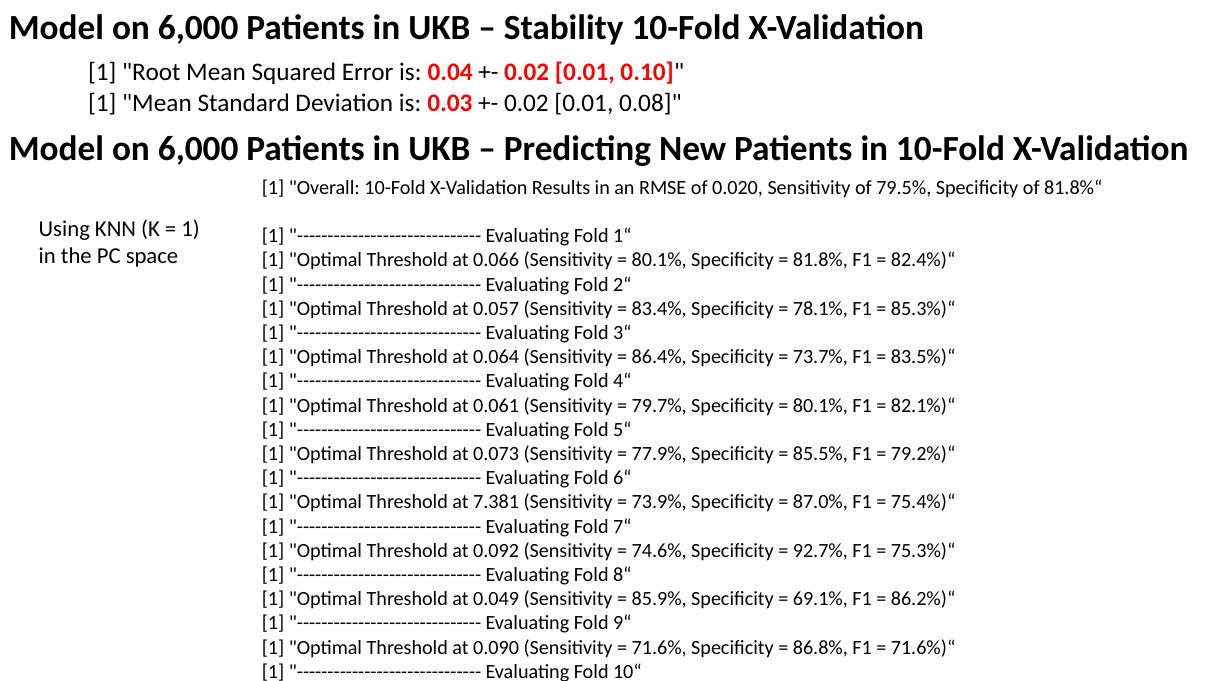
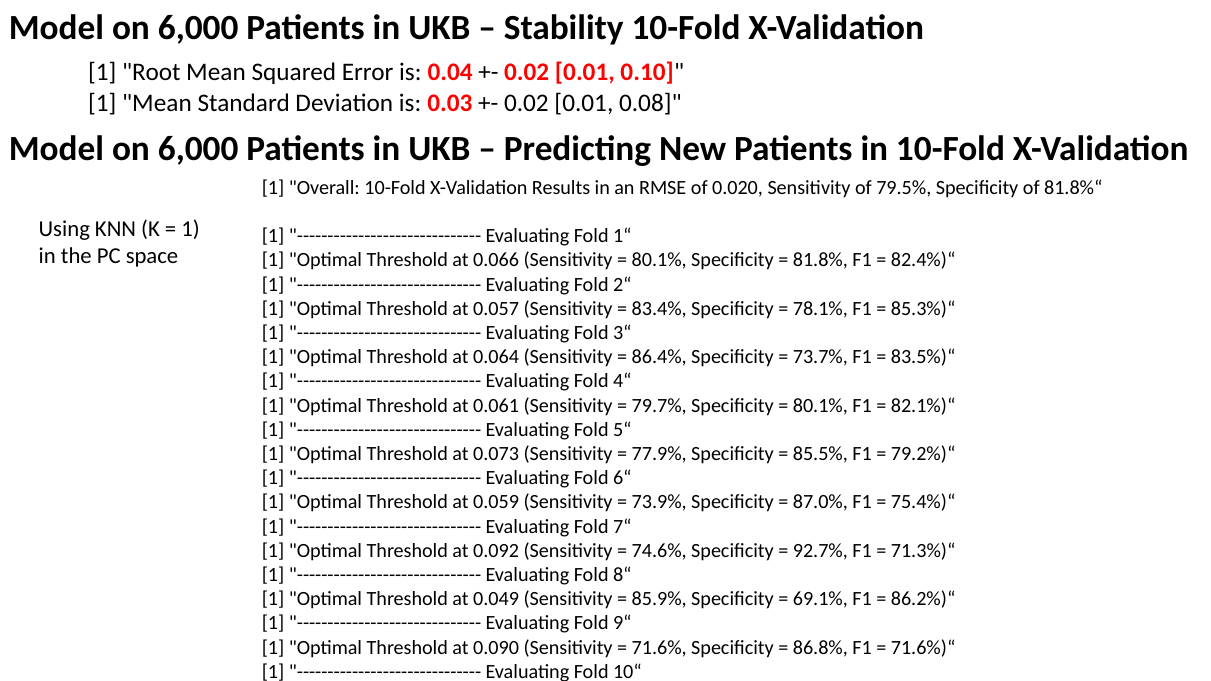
7.381: 7.381 -> 0.059 (496, 502)
75.3%)“: 75.3%)“ -> 71.3%)“ (923, 551)
